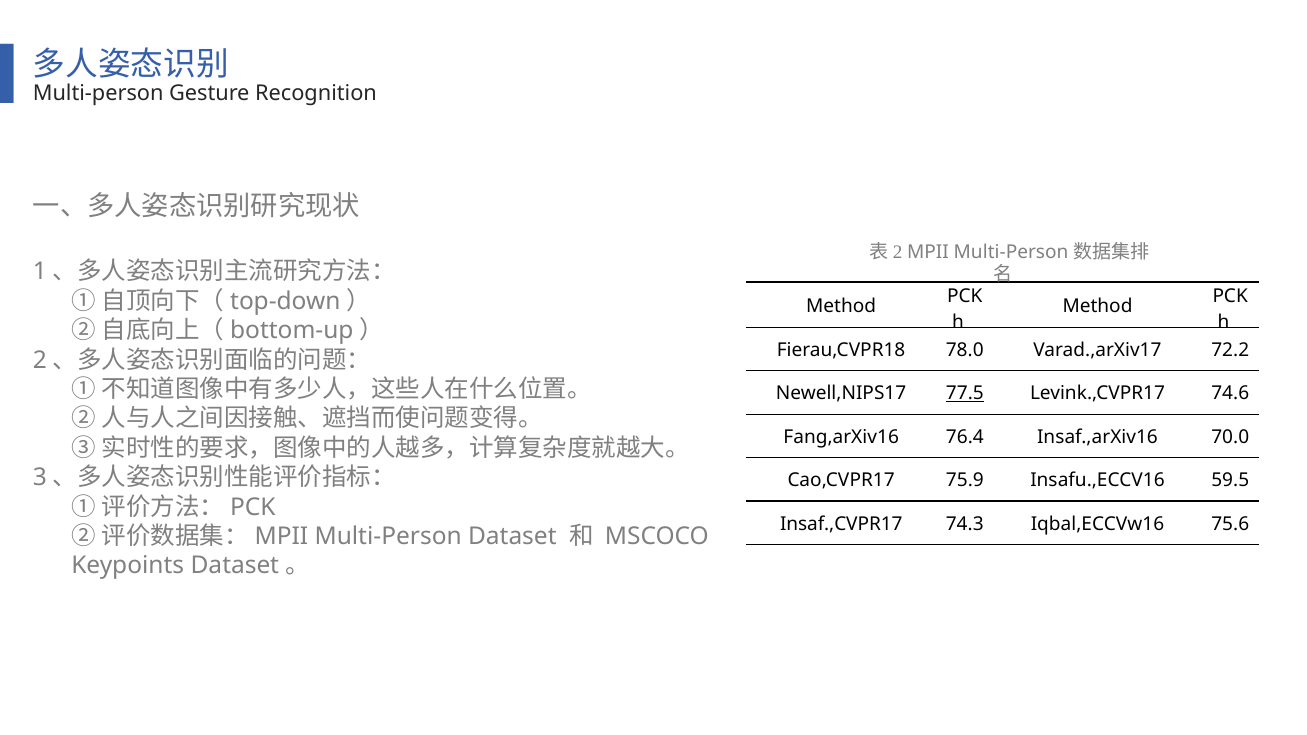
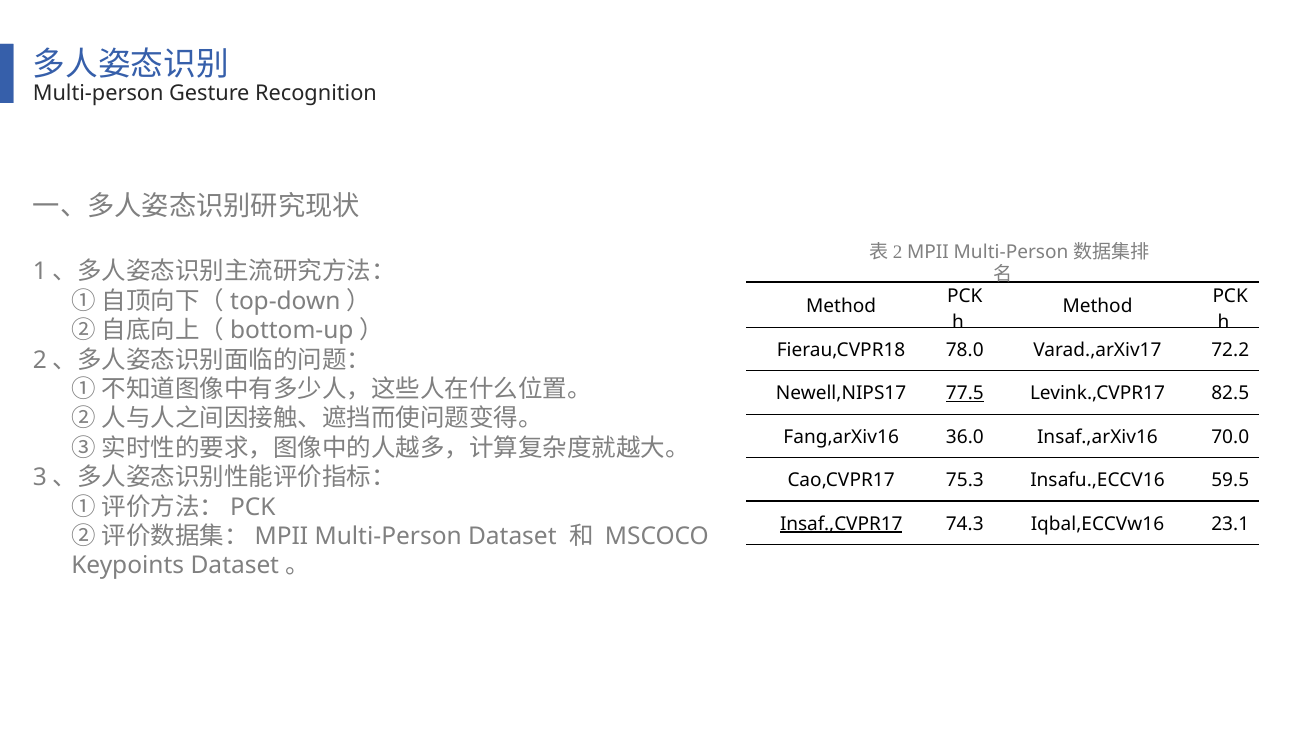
74.6: 74.6 -> 82.5 (1230, 394)
76.4: 76.4 -> 36.0 (965, 437)
75.9: 75.9 -> 75.3 (965, 481)
Insaf.,CVPR17 underline: none -> present (841, 524)
75.6: 75.6 -> 23.1 (1230, 524)
